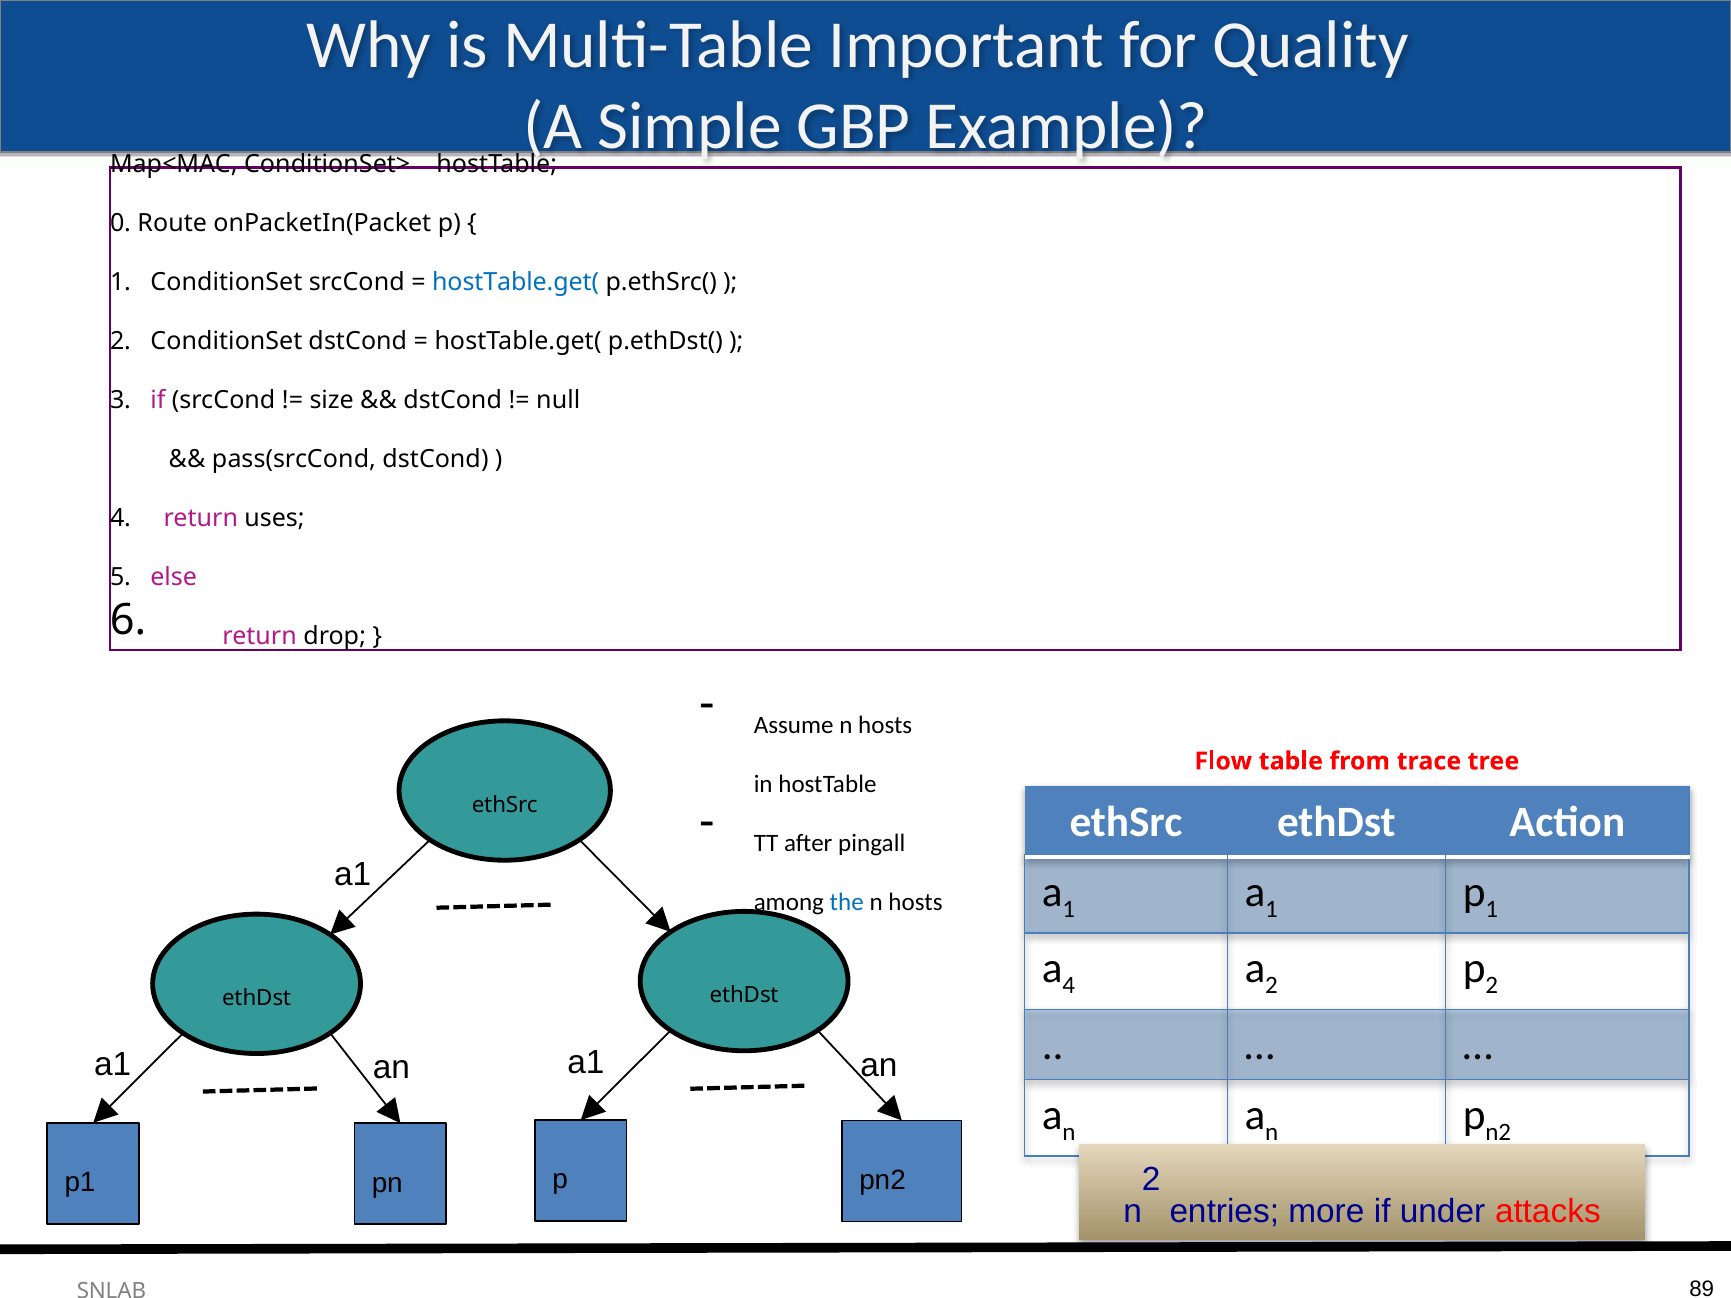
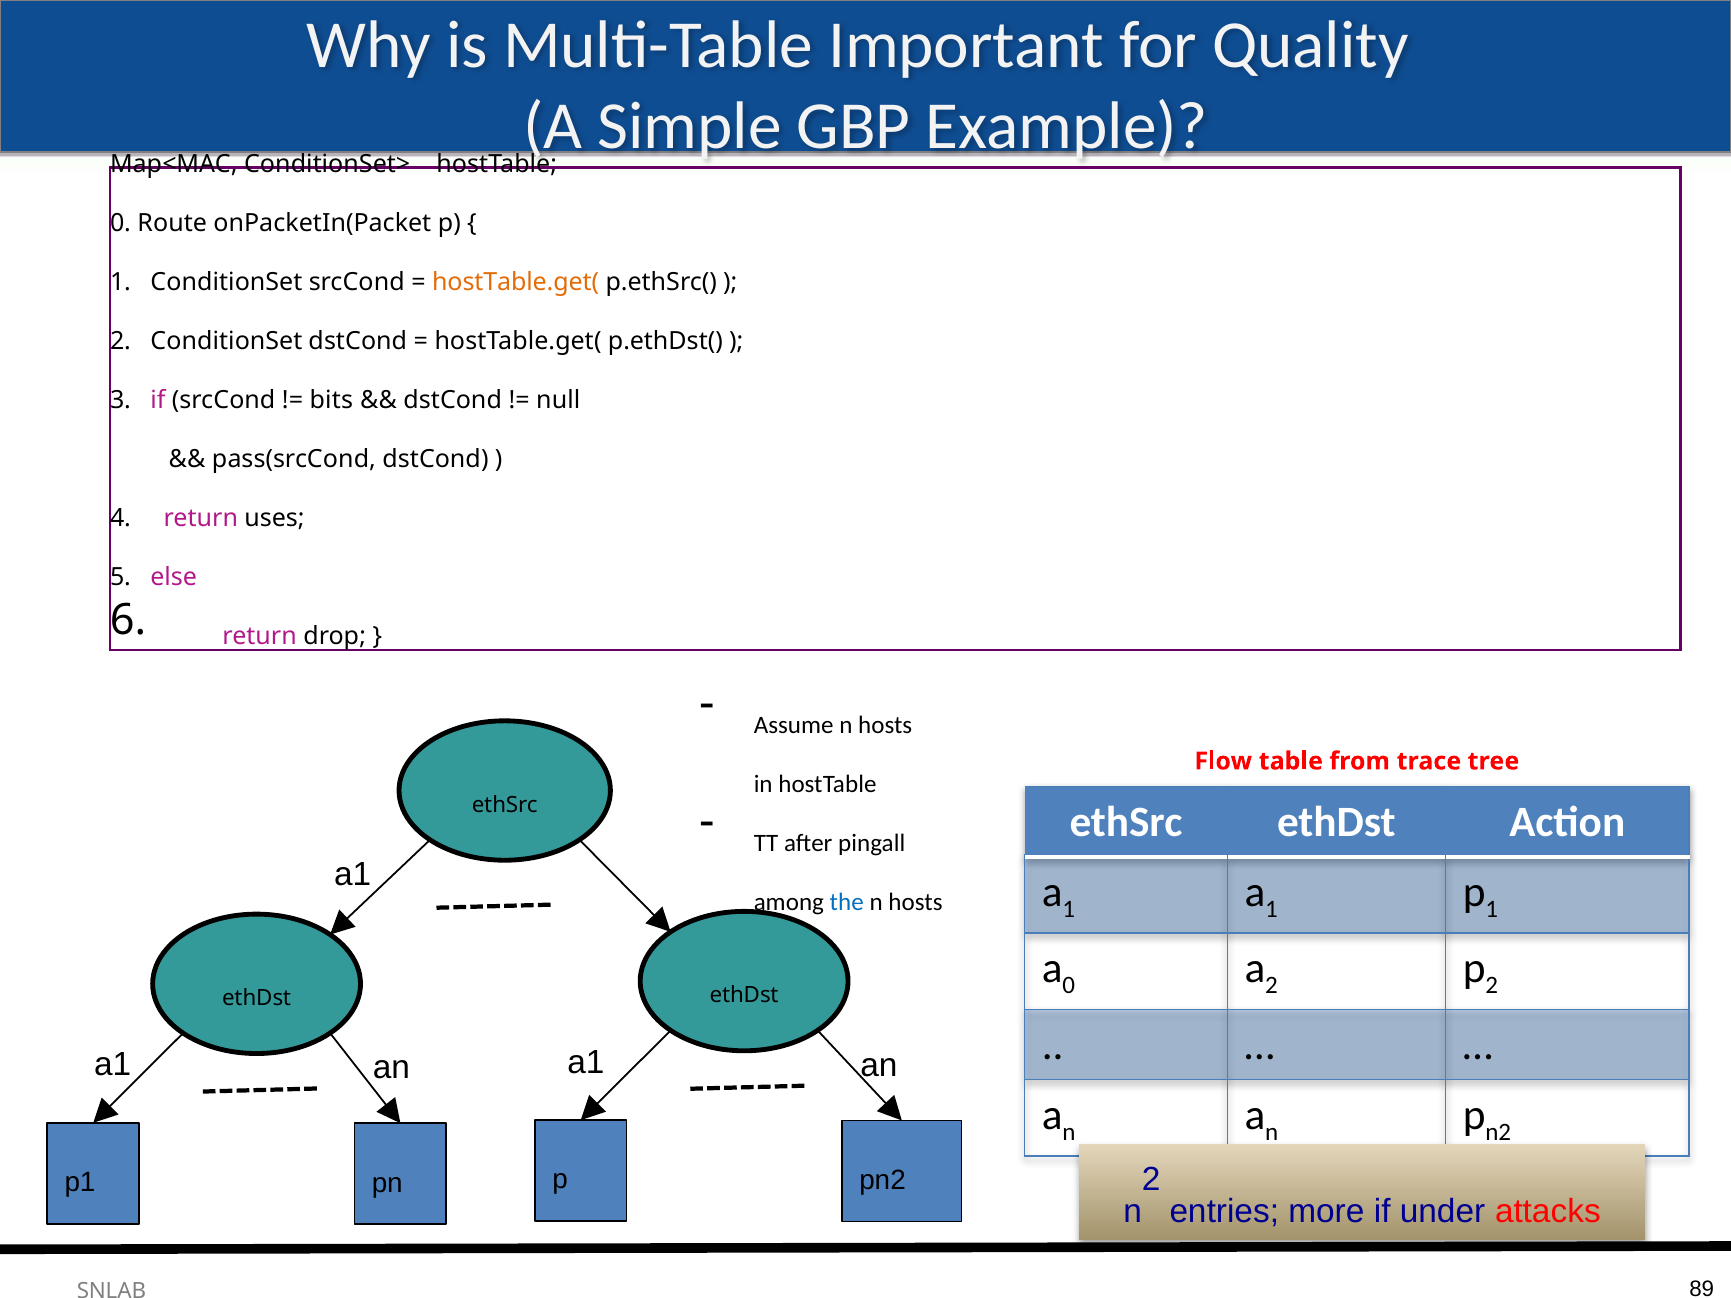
hostTable.get( colour: blue -> orange (516, 283)
size: size -> bits (331, 401)
a 4: 4 -> 0 (1069, 986)
